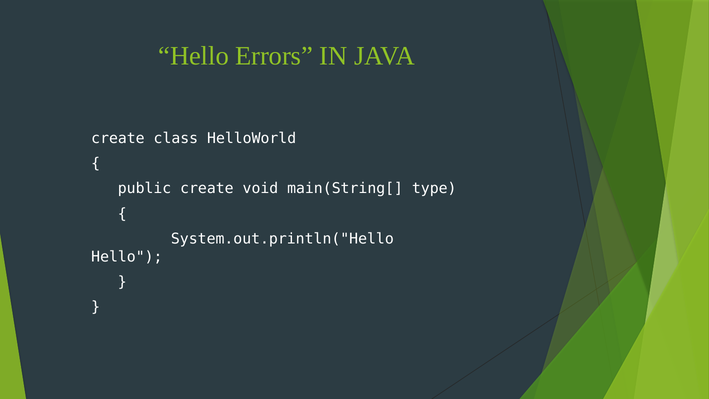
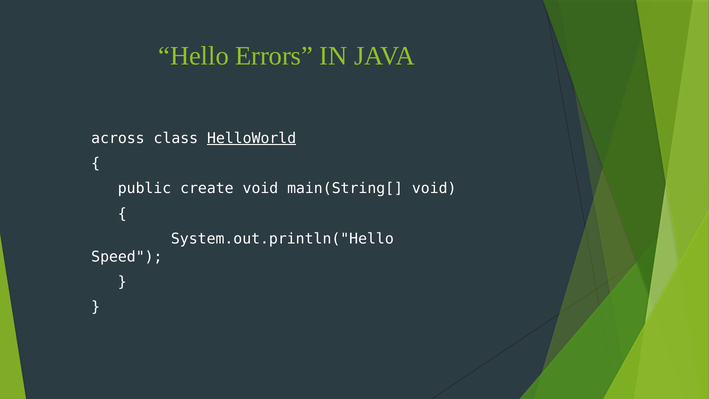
create: create -> across (118, 138)
HelloWorld underline: none -> present (252, 138)
main(String[ type: type -> void (434, 189)
Hello: Hello -> Speed (127, 257)
